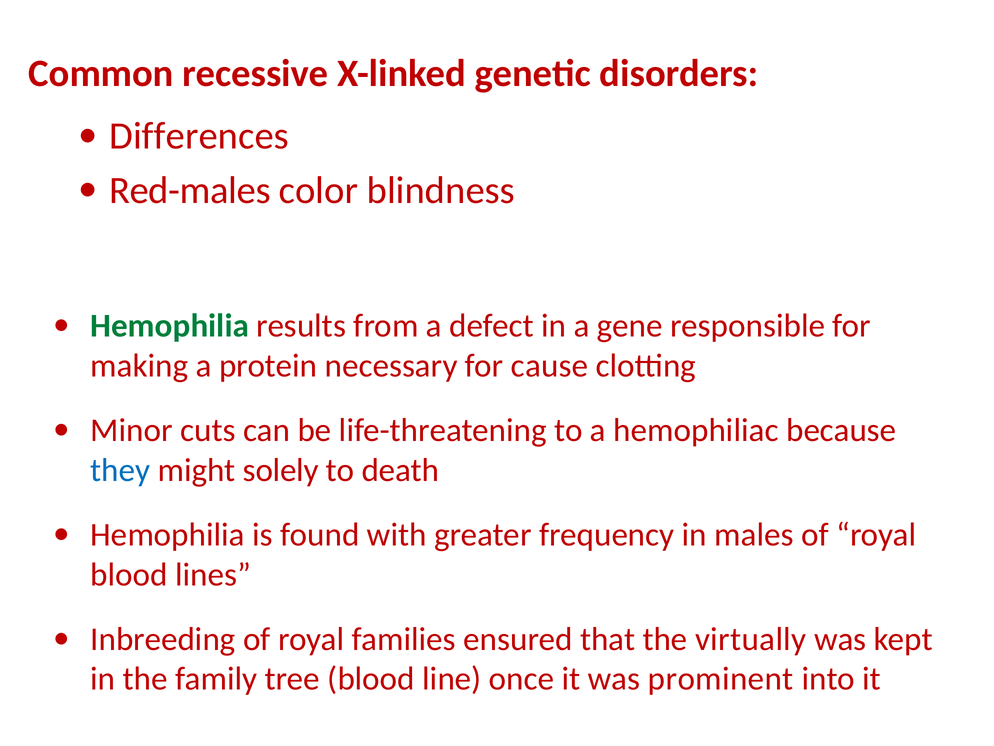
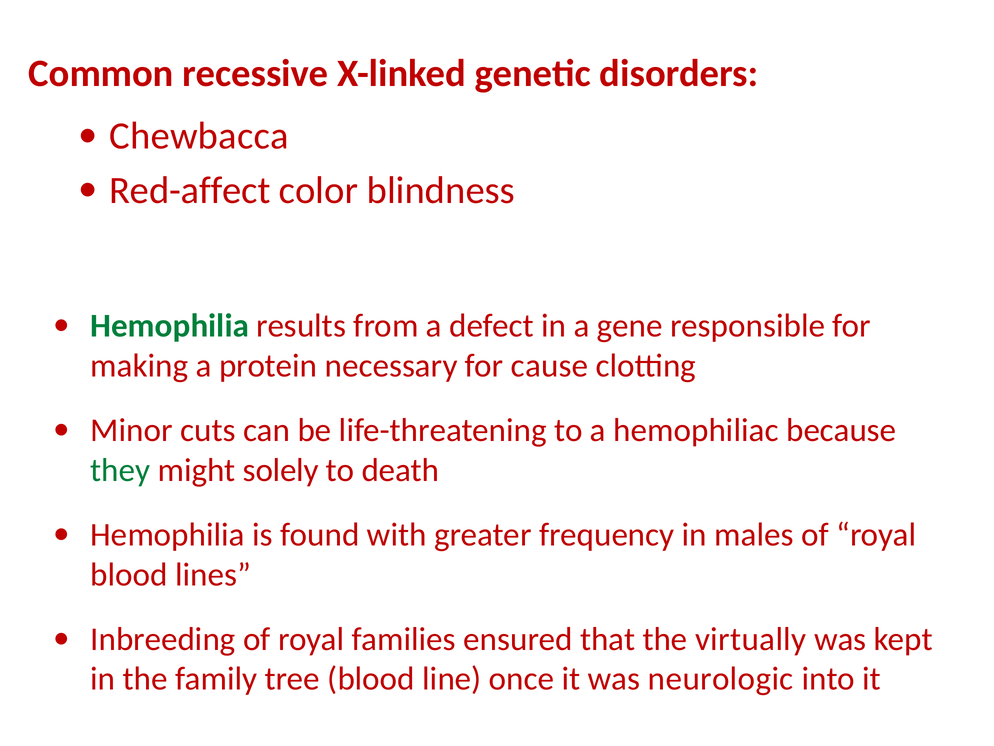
Differences: Differences -> Chewbacca (199, 136)
Red-males: Red-males -> Red-affect (190, 190)
they colour: blue -> green (120, 470)
prominent: prominent -> neurologic (721, 679)
